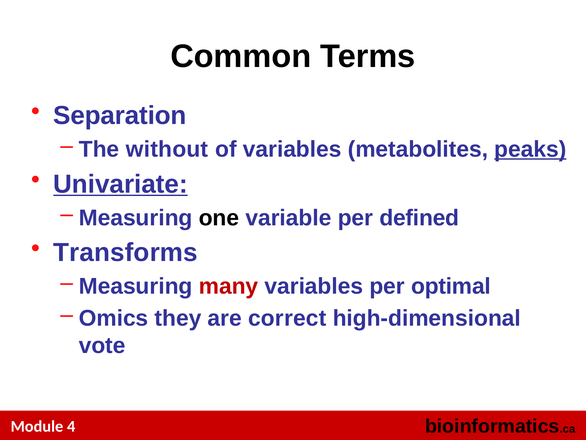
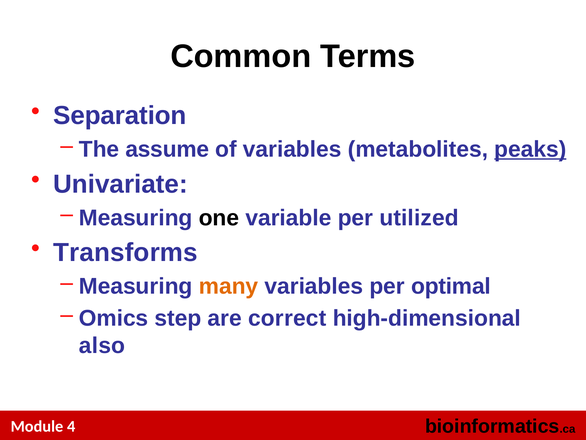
without: without -> assume (167, 149)
Univariate underline: present -> none (120, 184)
defined: defined -> utilized (419, 218)
many colour: red -> orange (229, 286)
they: they -> step (178, 318)
vote: vote -> also (102, 345)
